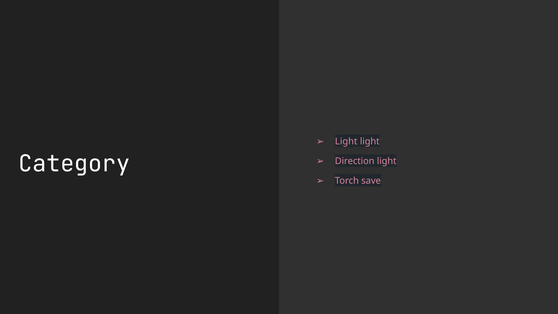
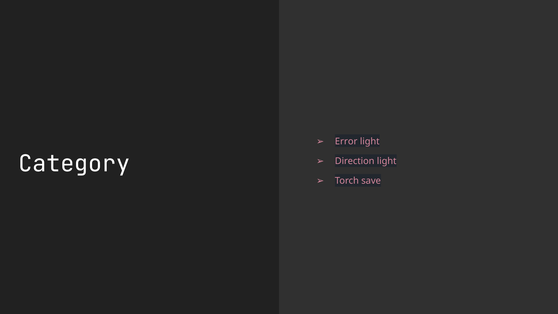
Light: Light -> Error (346, 141)
